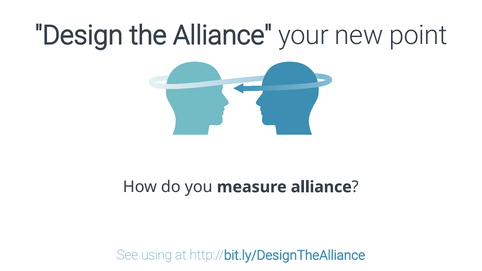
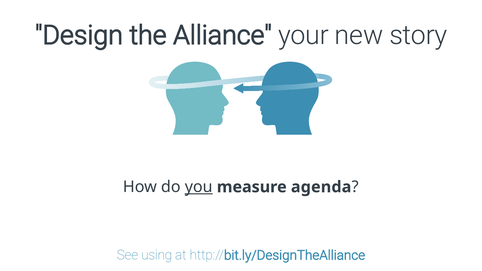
point: point -> story (418, 35)
you underline: none -> present (199, 187)
measure alliance: alliance -> agenda (321, 187)
